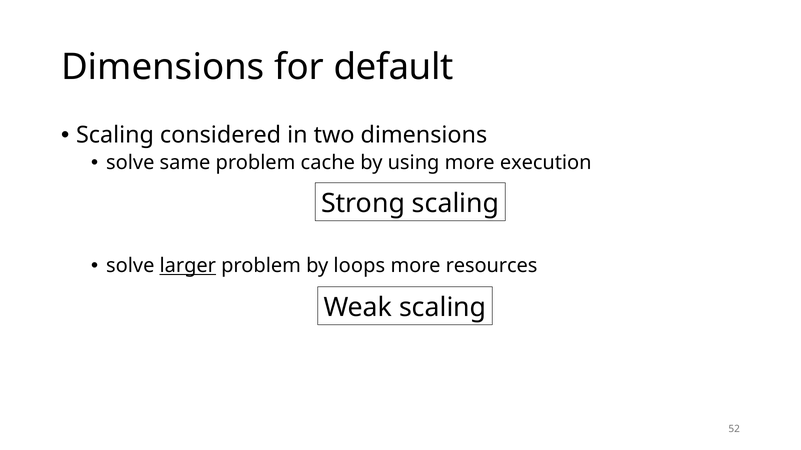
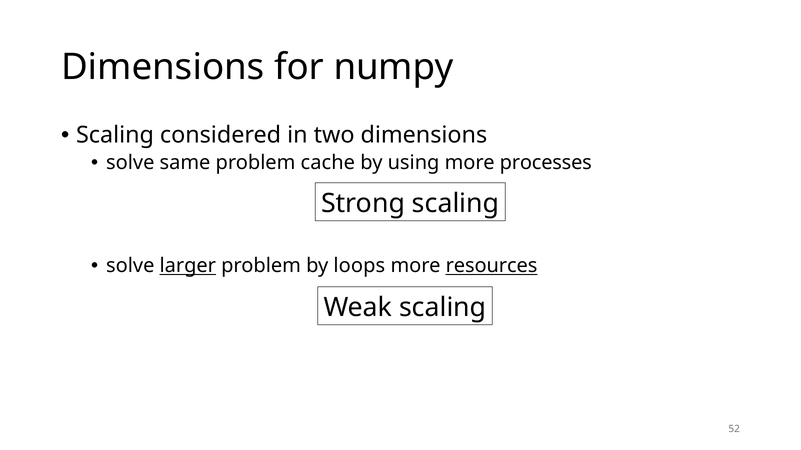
default: default -> numpy (394, 67)
execution: execution -> processes (546, 163)
resources underline: none -> present (492, 266)
